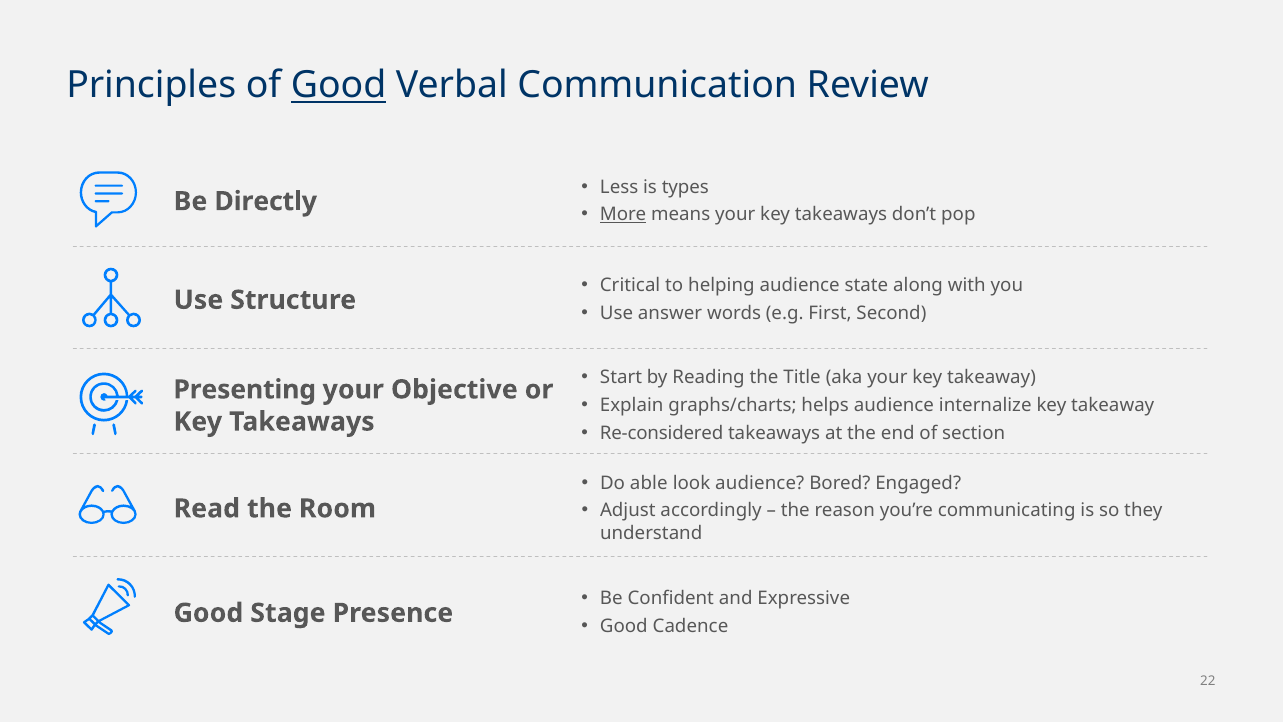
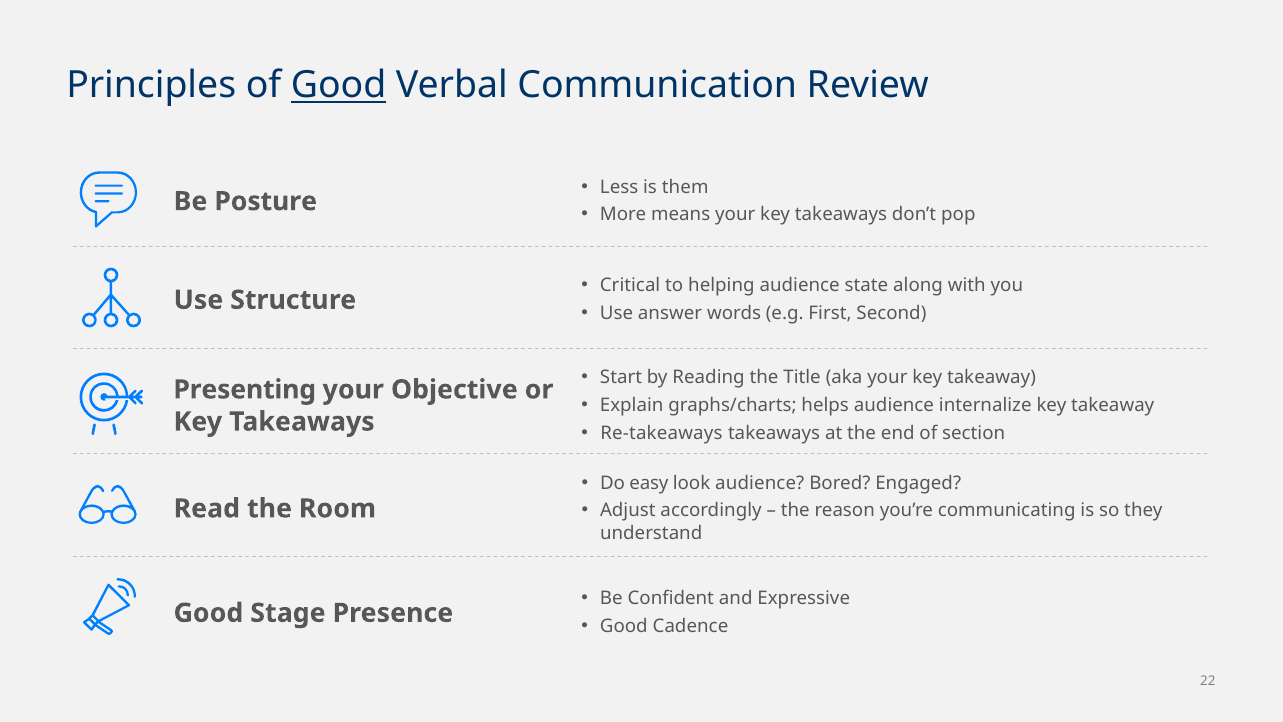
types: types -> them (685, 187)
Directly: Directly -> Posture (266, 201)
More underline: present -> none (623, 215)
Re-considered: Re-considered -> Re-takeaways (661, 433)
able: able -> easy (649, 483)
